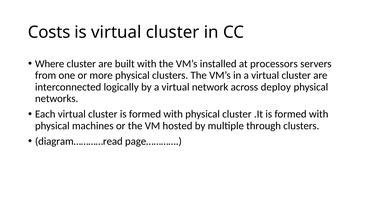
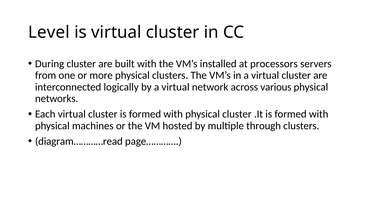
Costs: Costs -> Level (49, 32)
Where: Where -> During (50, 64)
deploy: deploy -> various (276, 87)
